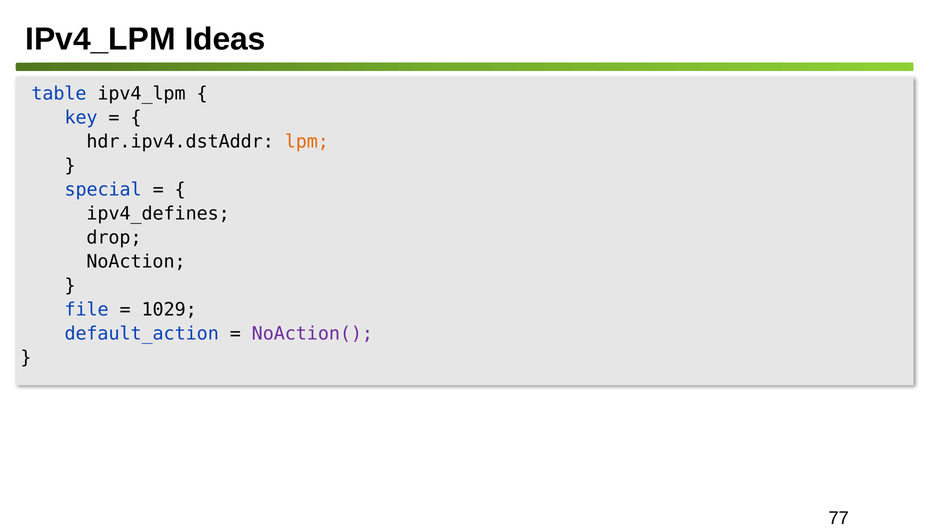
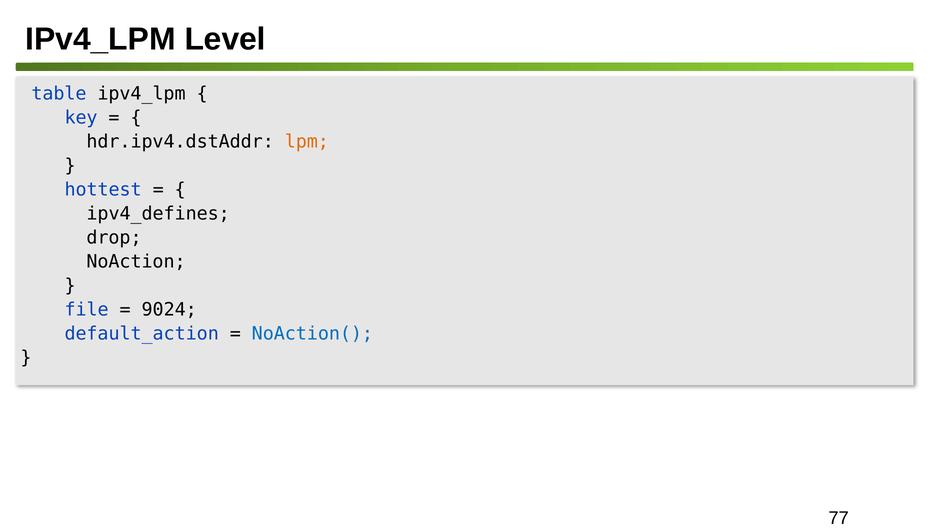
Ideas: Ideas -> Level (225, 39)
special: special -> hottest (103, 190)
1029: 1029 -> 9024 (169, 310)
NoAction( colour: purple -> blue (312, 334)
